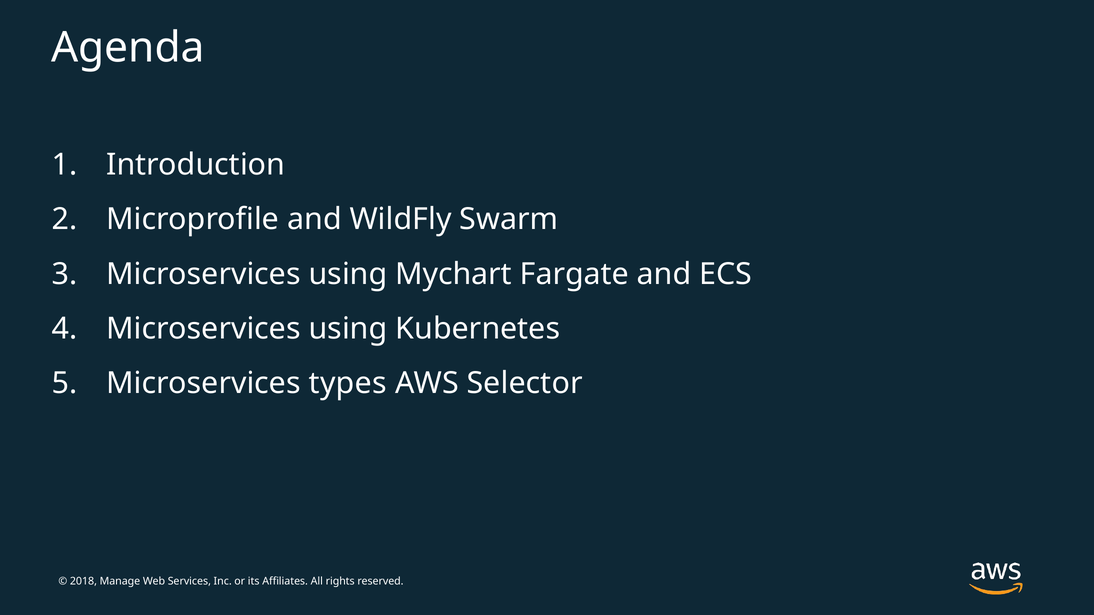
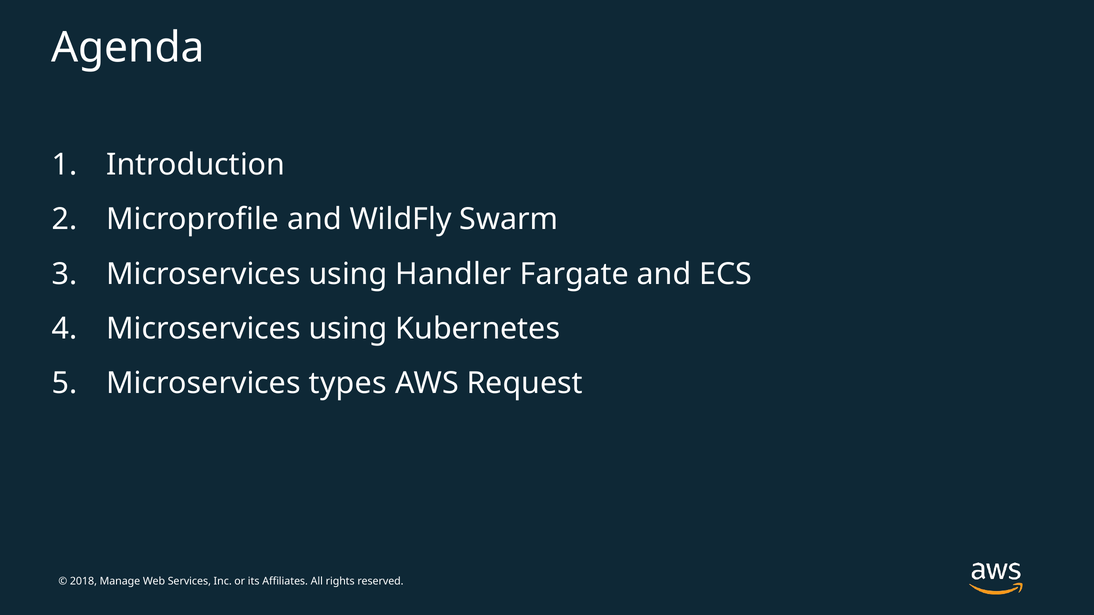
Mychart: Mychart -> Handler (453, 274)
Selector: Selector -> Request (525, 384)
